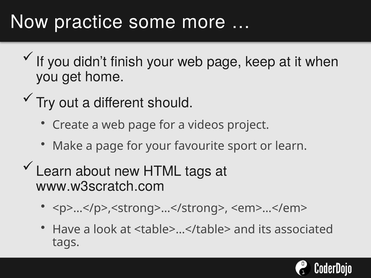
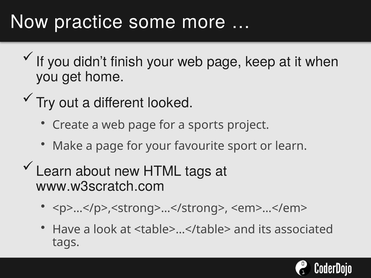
should: should -> looked (170, 103)
videos: videos -> sports (206, 125)
